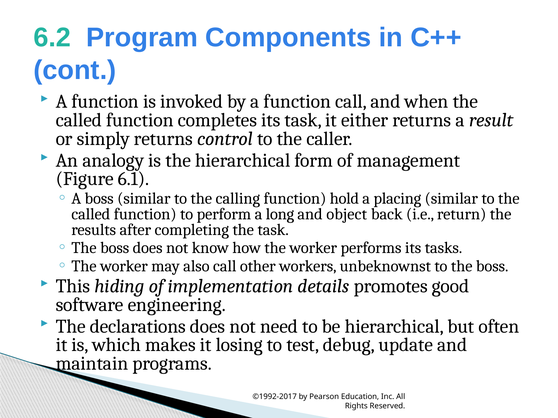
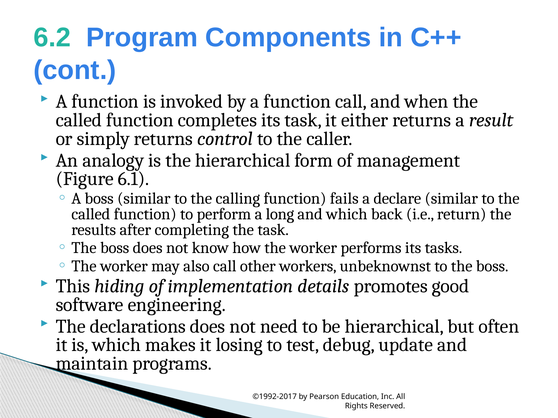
hold: hold -> fails (344, 199)
placing: placing -> declare (397, 199)
and object: object -> which (347, 214)
